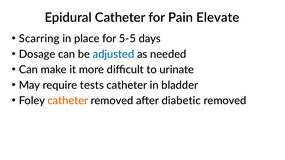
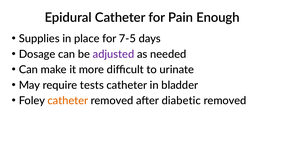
Elevate: Elevate -> Enough (218, 18)
Scarring: Scarring -> Supplies (39, 39)
5-5: 5-5 -> 7-5 (127, 39)
adjusted colour: blue -> purple (114, 54)
